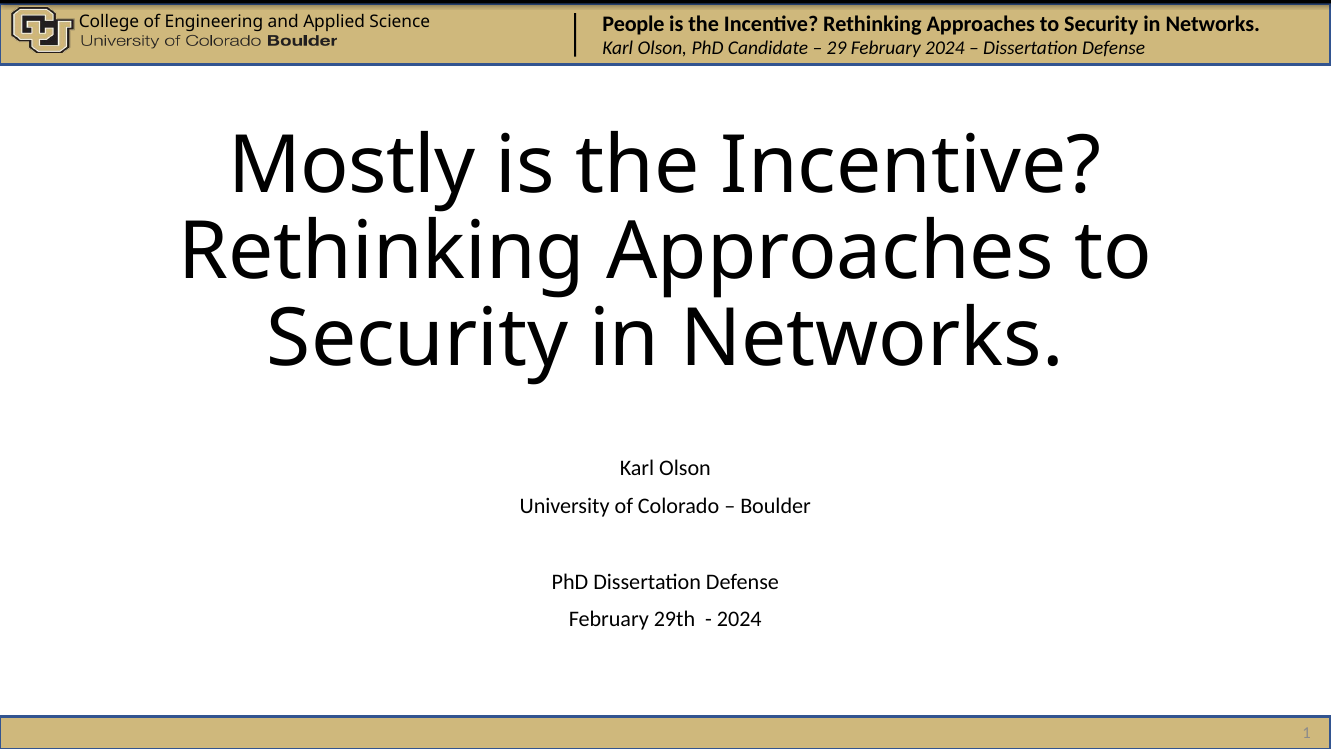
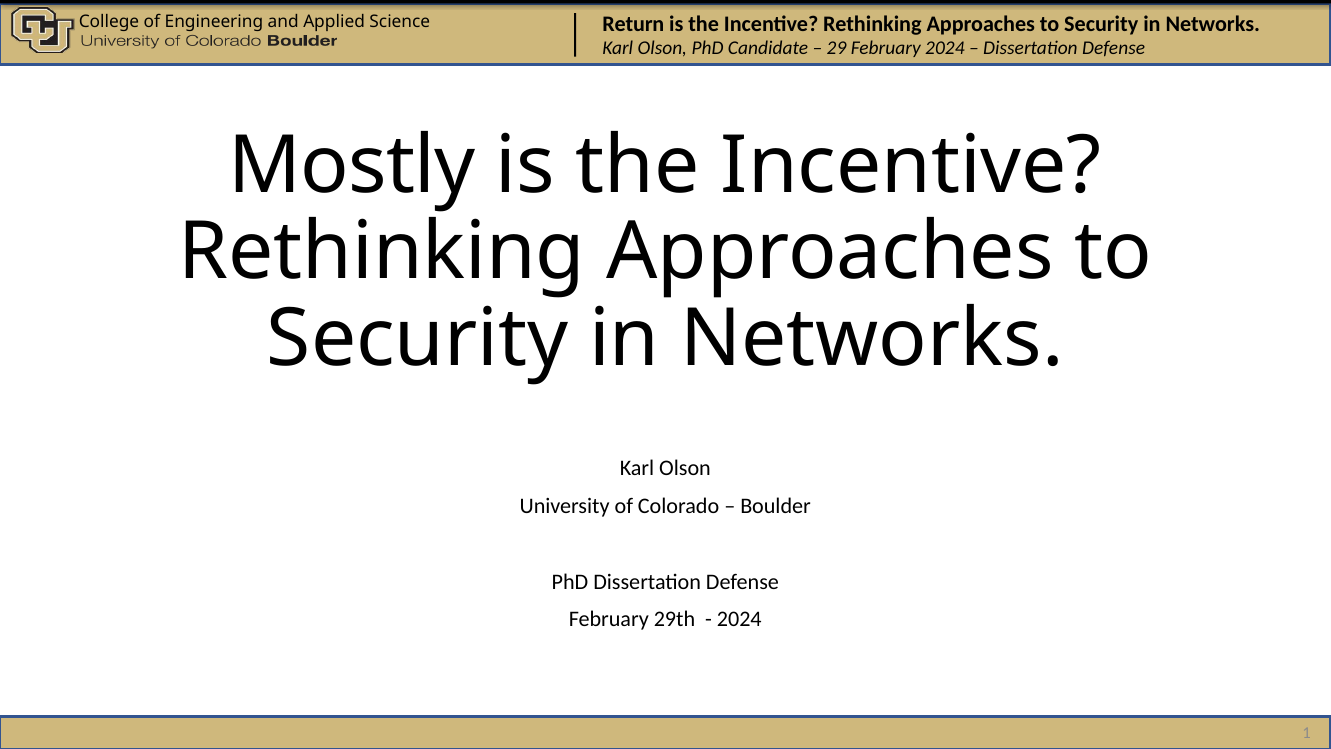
People: People -> Return (633, 24)
